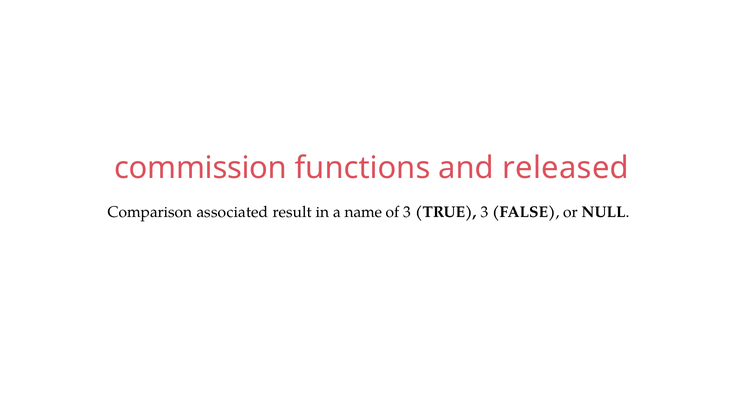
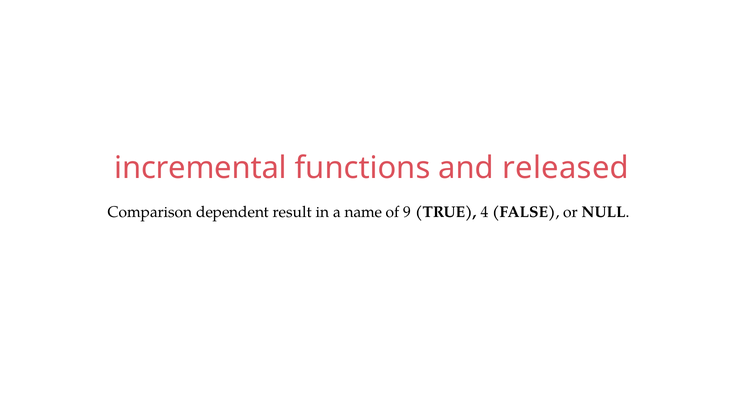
commission: commission -> incremental (201, 168)
associated: associated -> dependent (233, 212)
of 3: 3 -> 9 (407, 212)
TRUE 3: 3 -> 4 (485, 212)
